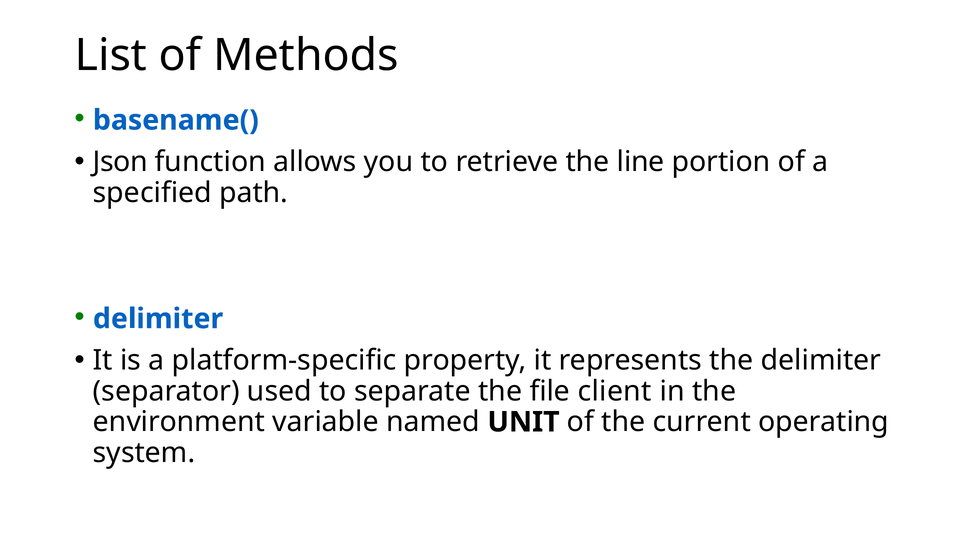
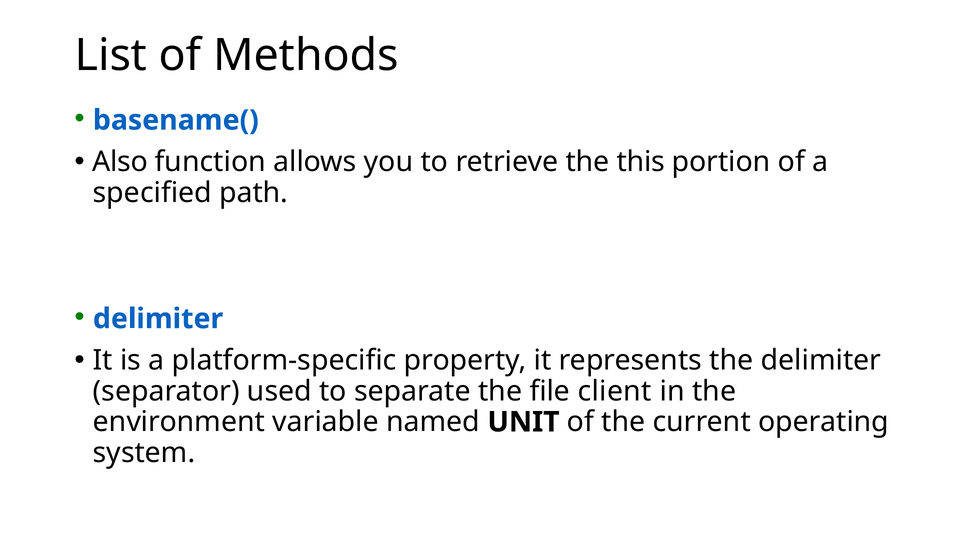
Json: Json -> Also (120, 162)
line: line -> this (641, 162)
